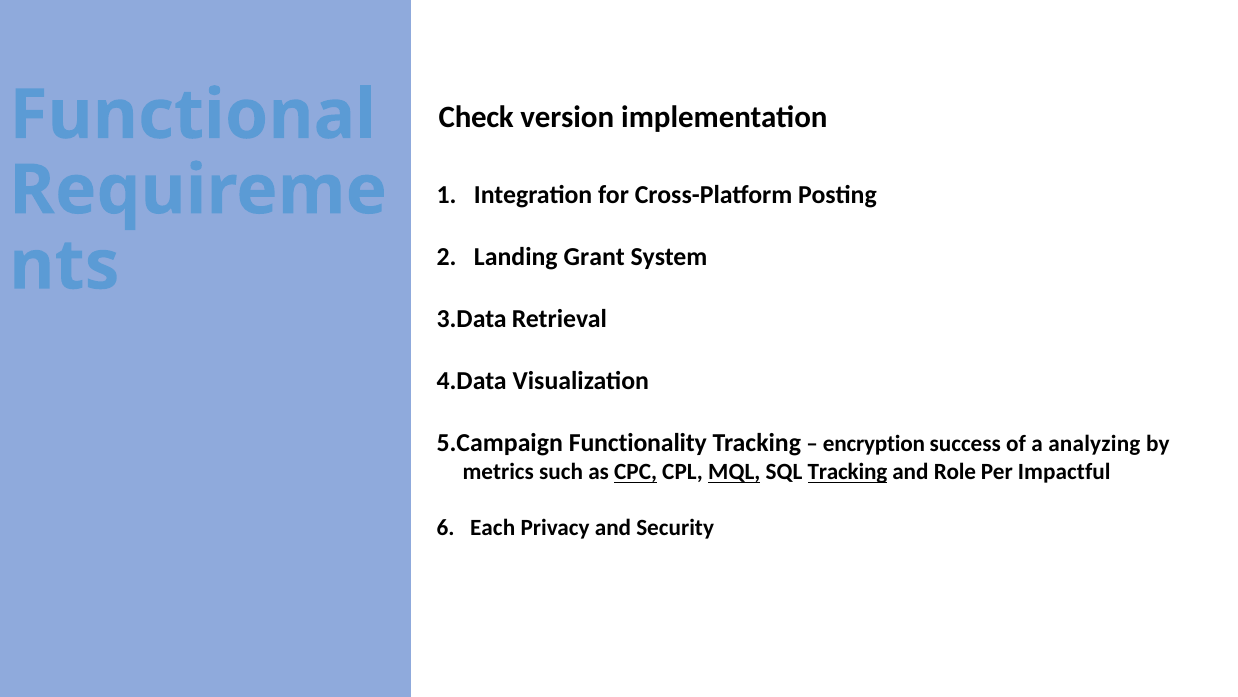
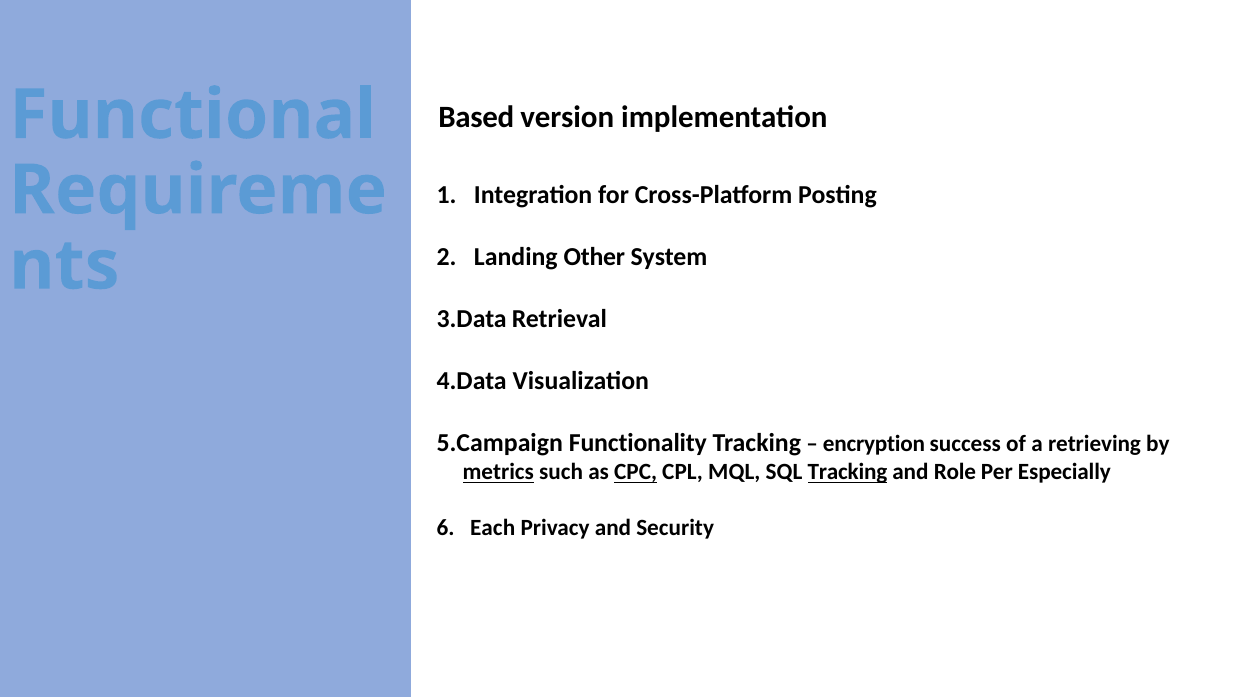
Check: Check -> Based (476, 117)
Grant: Grant -> Other (594, 257)
analyzing: analyzing -> retrieving (1095, 444)
metrics underline: none -> present (498, 472)
MQL underline: present -> none (734, 472)
Impactful: Impactful -> Especially (1064, 472)
